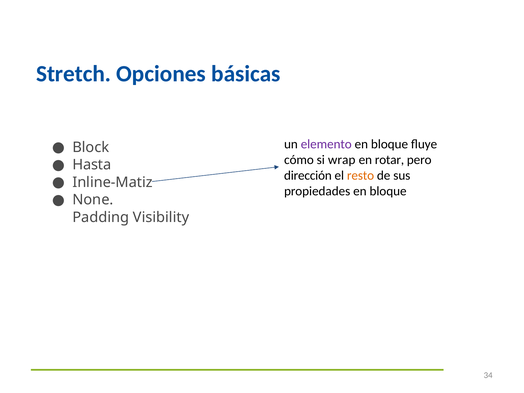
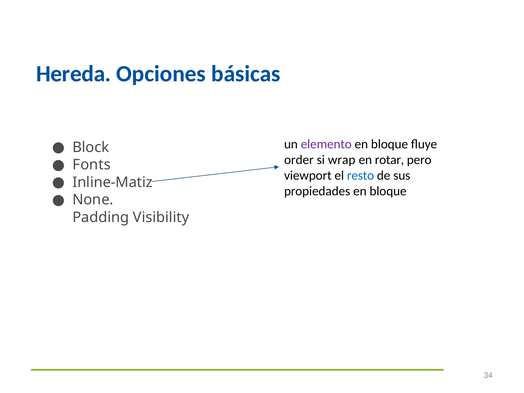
Stretch: Stretch -> Hereda (74, 74)
cómo: cómo -> order (299, 160)
Hasta: Hasta -> Fonts (92, 165)
dirección: dirección -> viewport (308, 176)
resto colour: orange -> blue (361, 176)
